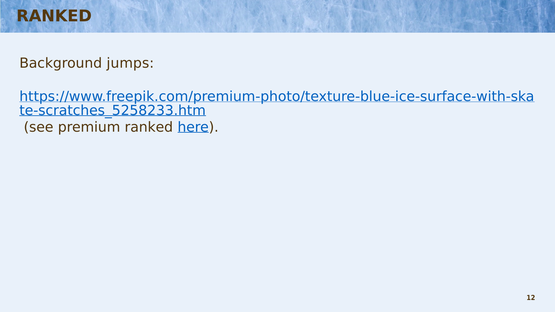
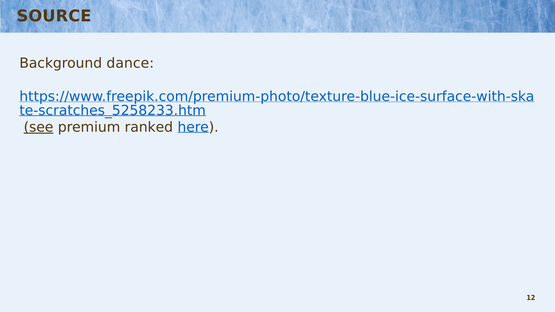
RANKED: RANKED -> SOURCE (54, 16)
jumps: jumps -> dance (130, 63)
see underline: none -> present (39, 127)
